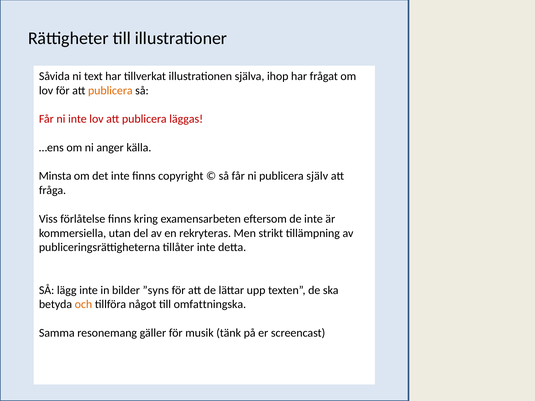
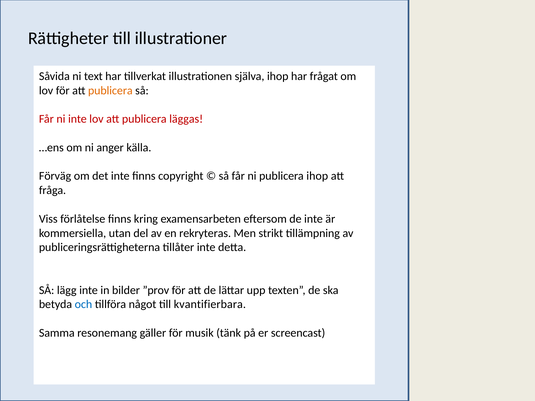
Minsta: Minsta -> Förväg (55, 176)
publicera själv: själv -> ihop (317, 176)
”syns: ”syns -> ”prov (156, 290)
och colour: orange -> blue (83, 305)
omfattningska: omfattningska -> kvantifierbara (210, 305)
